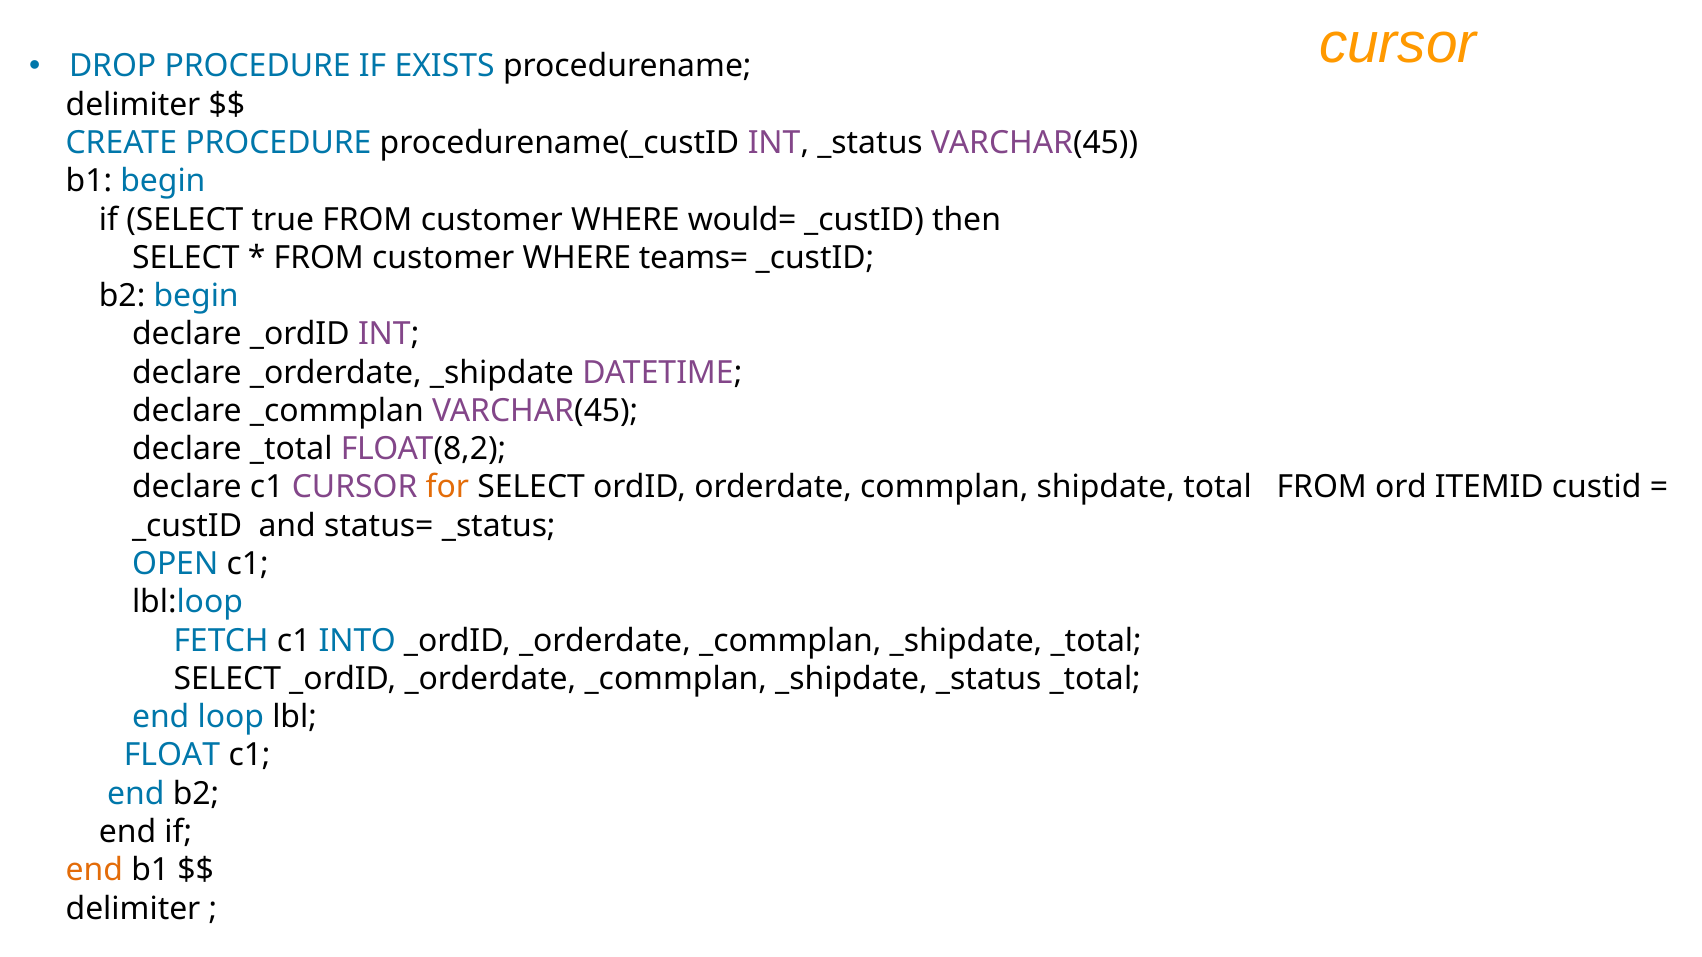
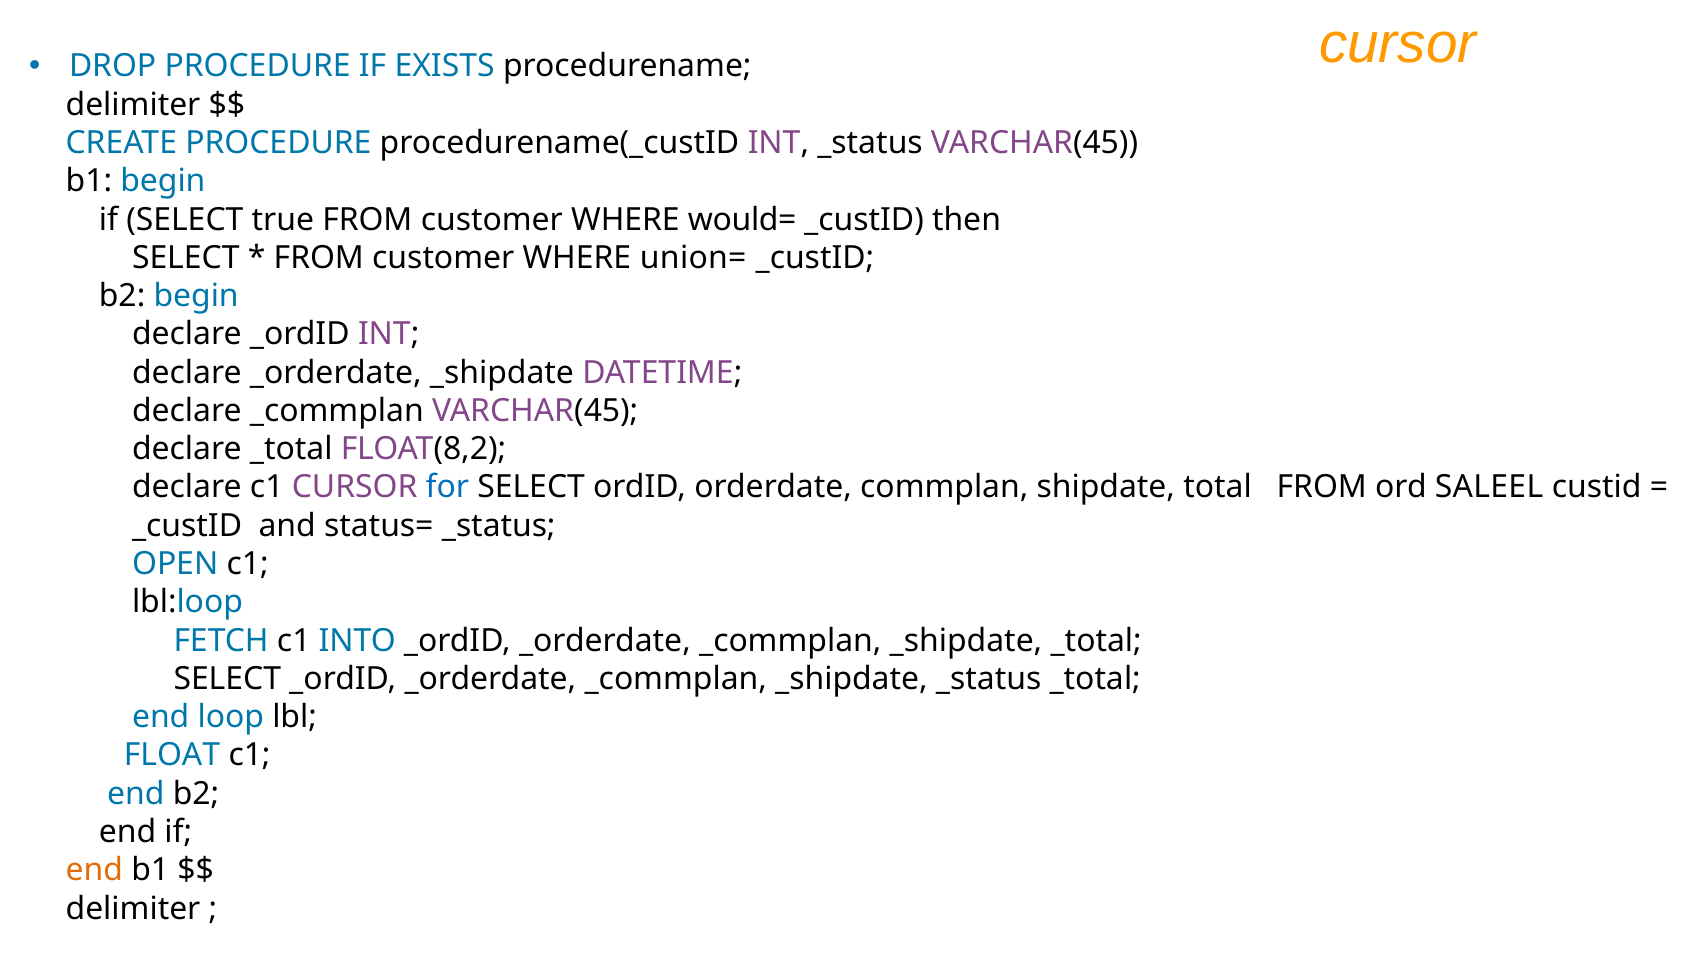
teams=: teams= -> union= (693, 258)
for colour: orange -> blue (447, 488)
ITEMID: ITEMID -> SALEEL (1489, 488)
